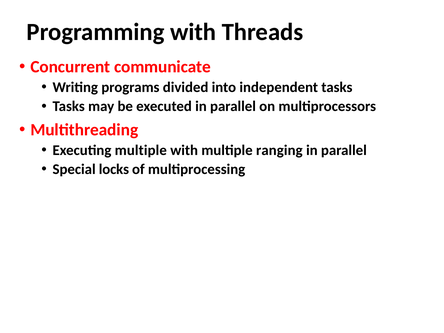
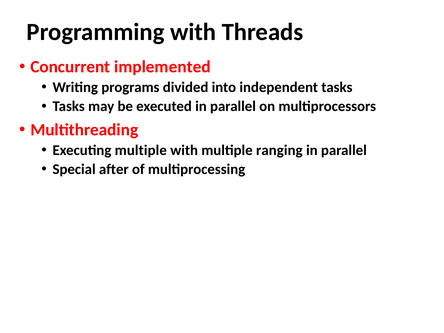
communicate: communicate -> implemented (162, 67)
locks: locks -> after (114, 169)
